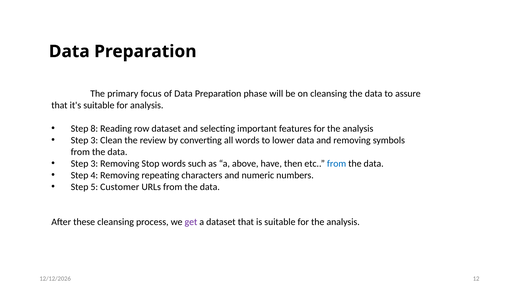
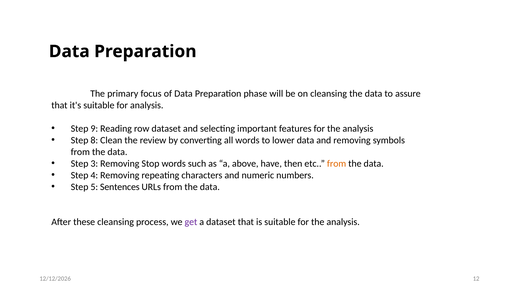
8: 8 -> 9 (94, 129)
3: 3 -> 8 (94, 140)
from colour: blue -> orange (337, 164)
Customer: Customer -> Sentences (120, 187)
